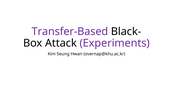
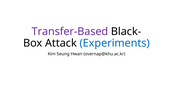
Experiments colour: purple -> blue (115, 43)
